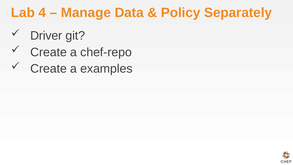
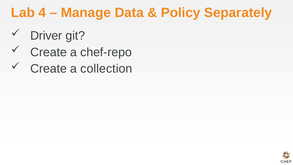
examples: examples -> collection (106, 69)
